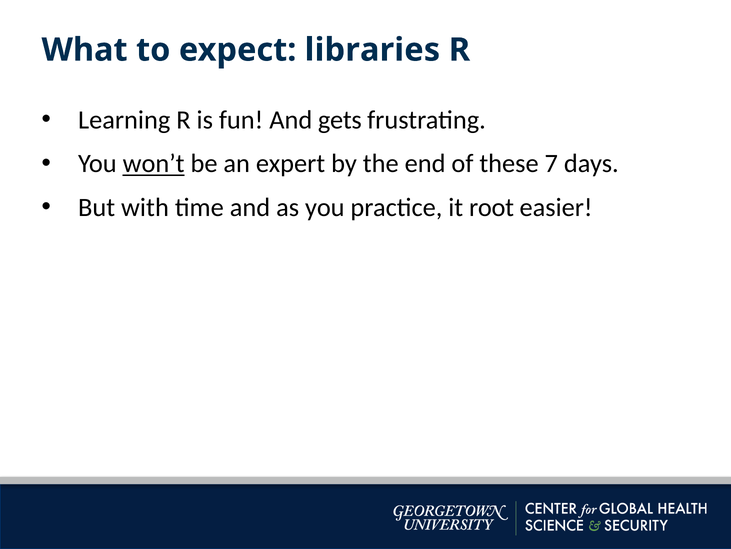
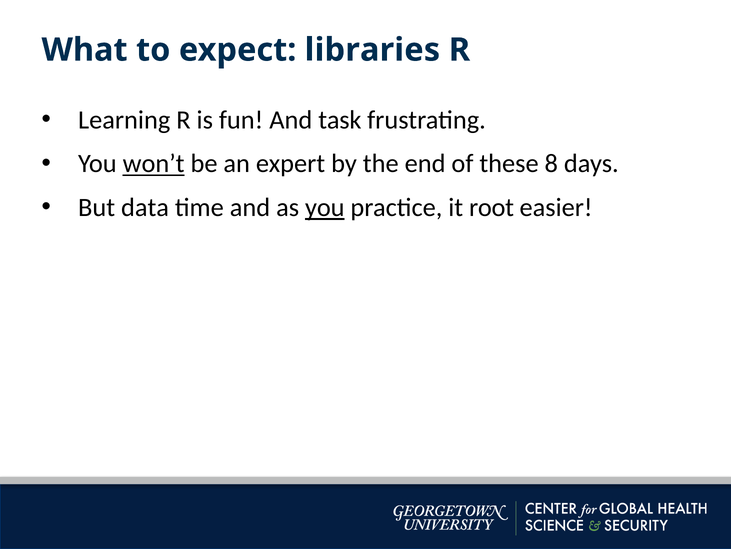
gets: gets -> task (340, 120)
7: 7 -> 8 (551, 164)
with: with -> data (145, 207)
you underline: none -> present (325, 207)
